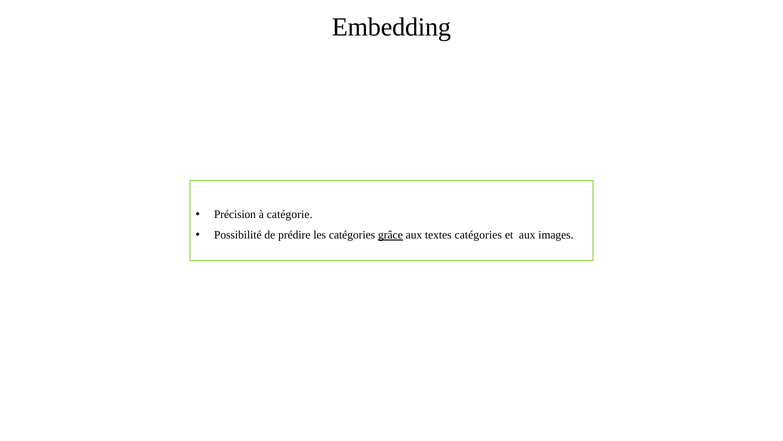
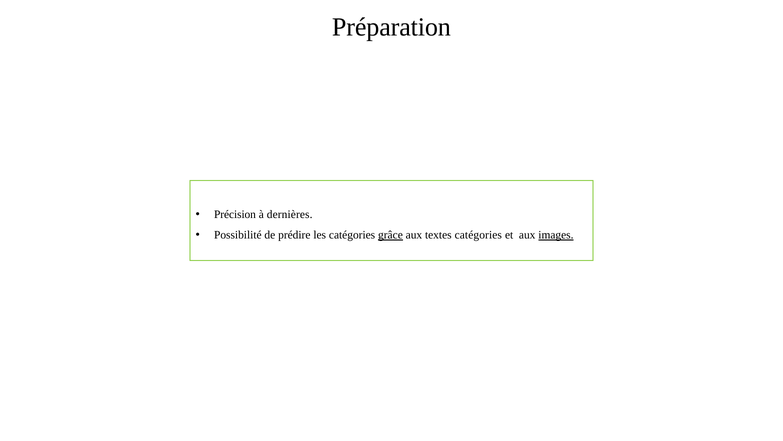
Embedding: Embedding -> Préparation (391, 27)
catégorie: catégorie -> dernières (290, 214)
images underline: none -> present (556, 235)
